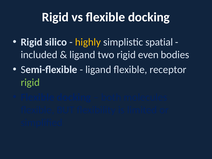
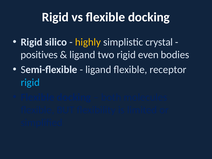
spatial: spatial -> crystal (159, 42)
included: included -> positives (39, 55)
rigid colour: light green -> light blue (30, 82)
